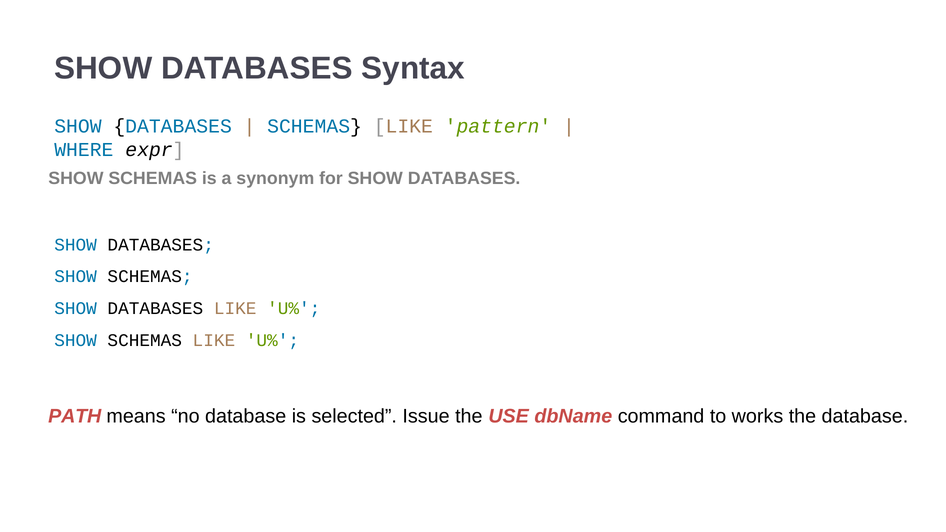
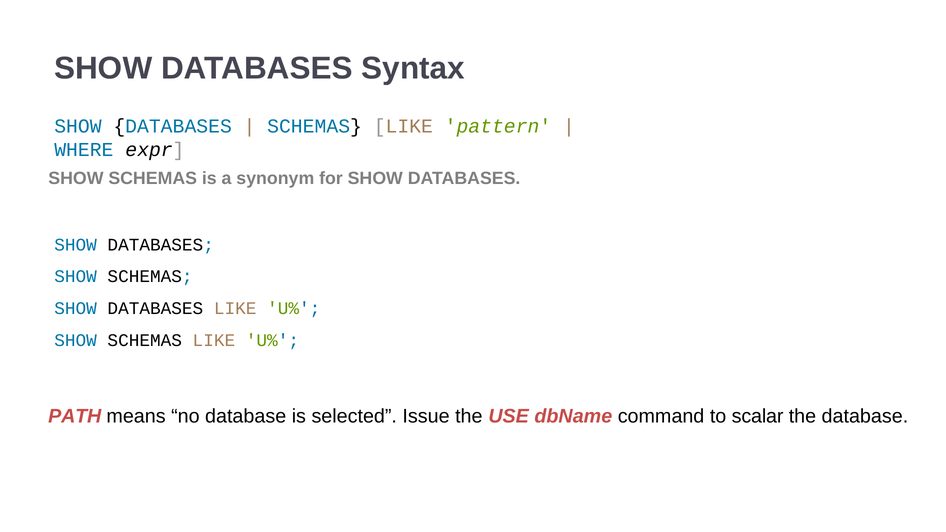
works: works -> scalar (758, 416)
